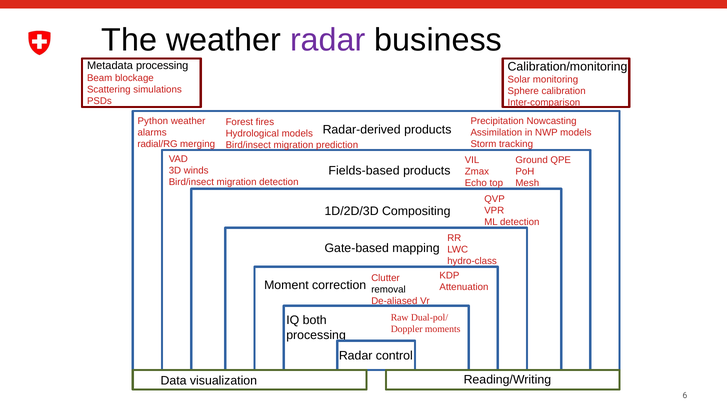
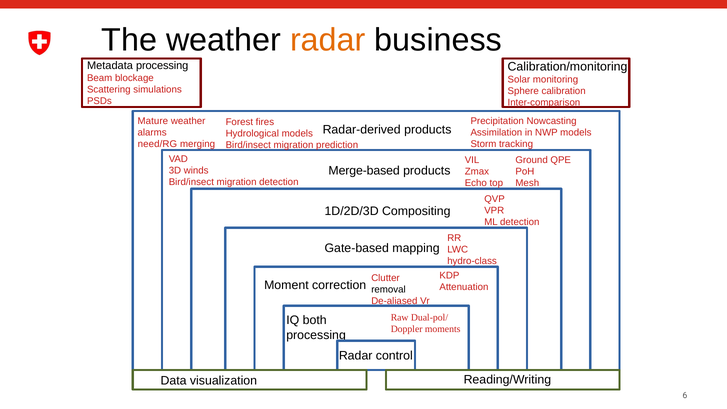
radar colour: purple -> orange (328, 40)
Python: Python -> Mature (153, 121)
radial/RG: radial/RG -> need/RG (157, 144)
Fields-based: Fields-based -> Merge-based (364, 170)
